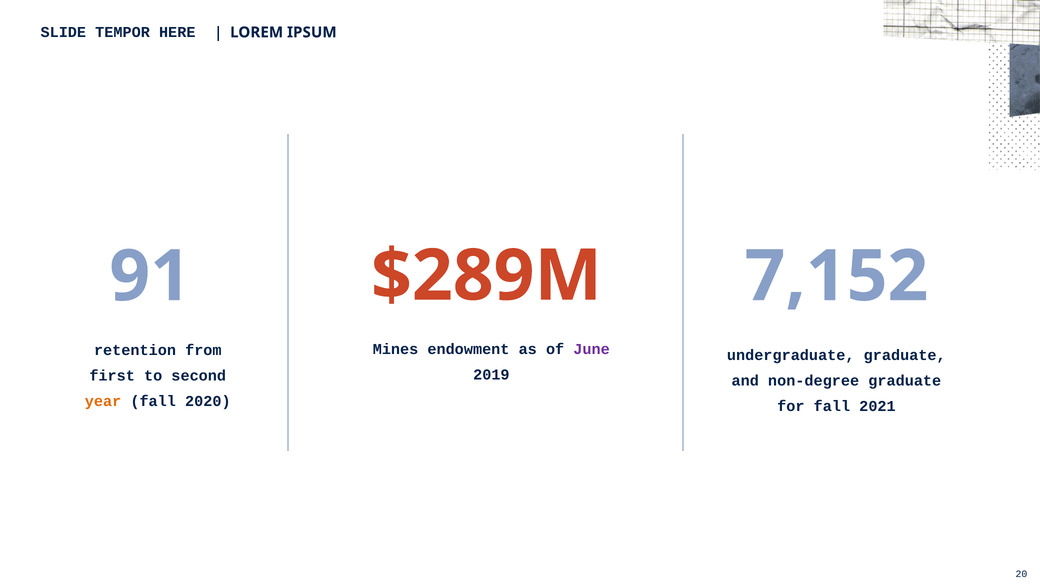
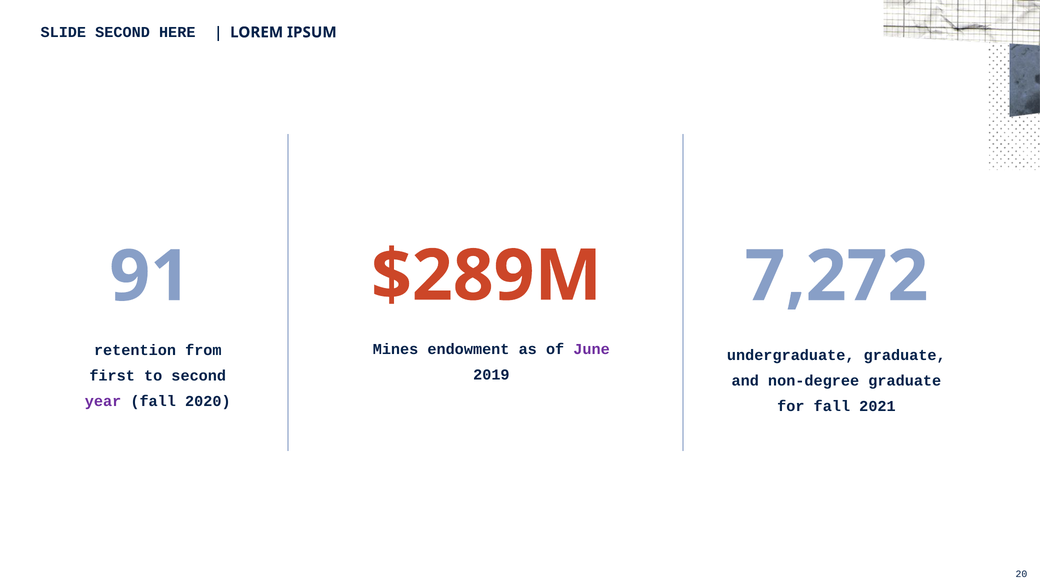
SLIDE TEMPOR: TEMPOR -> SECOND (123, 32)
7,152: 7,152 -> 7,272 (836, 277)
year colour: orange -> purple (103, 401)
